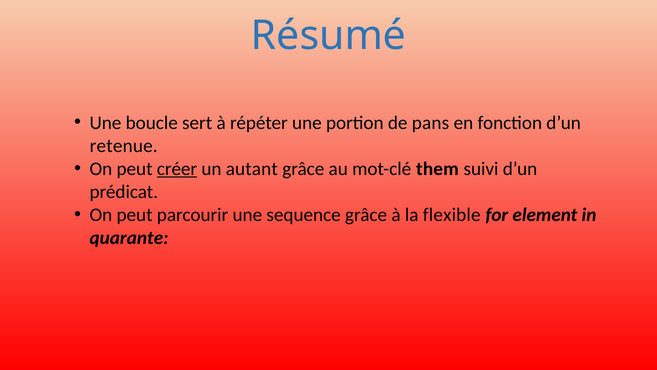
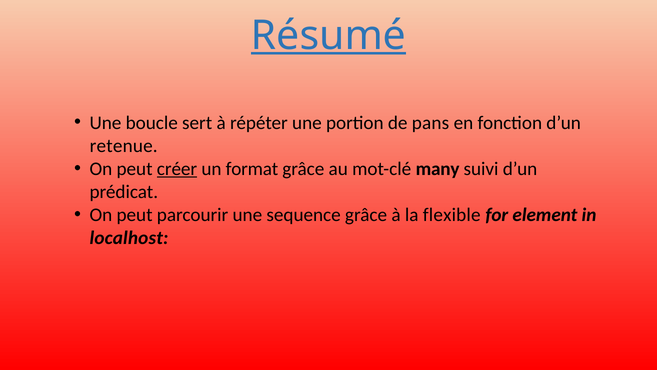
Résumé underline: none -> present (328, 35)
autant: autant -> format (252, 169)
them: them -> many (438, 169)
quarante: quarante -> localhost (129, 238)
